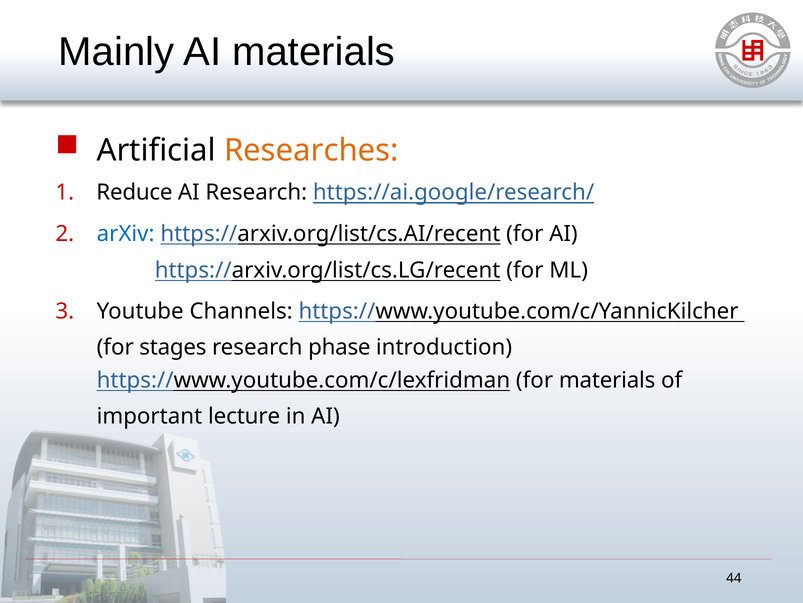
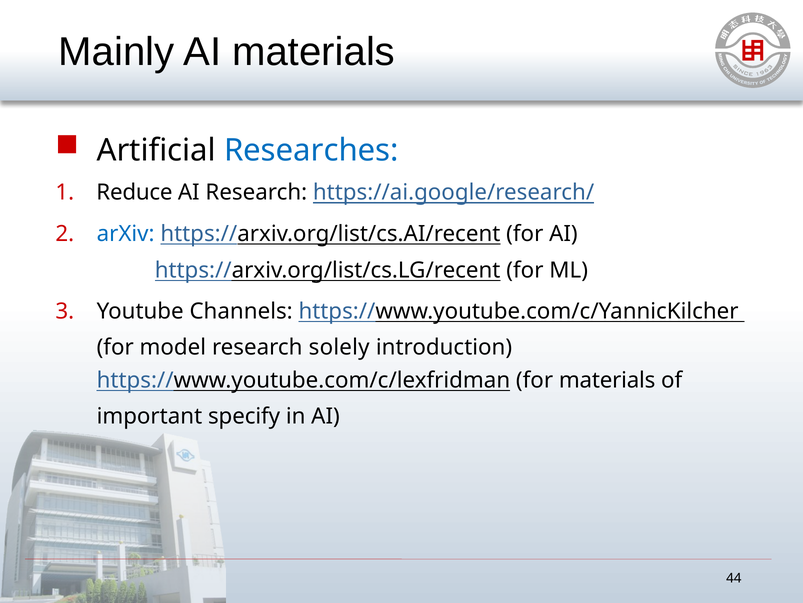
Researches colour: orange -> blue (311, 150)
stages: stages -> model (173, 347)
phase: phase -> solely (339, 347)
lecture: lecture -> specify (244, 416)
